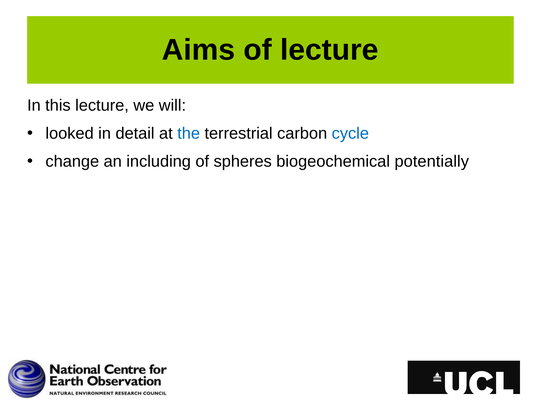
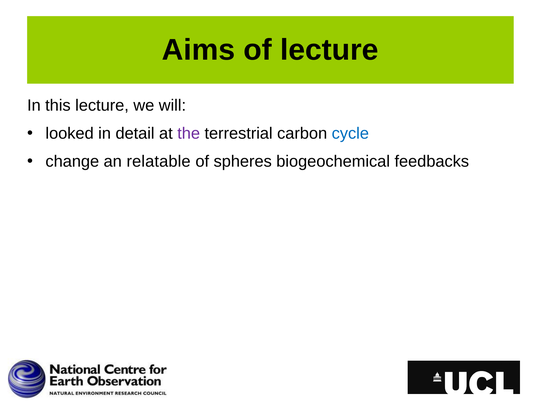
the colour: blue -> purple (189, 134)
including: including -> relatable (159, 162)
potentially: potentially -> feedbacks (432, 162)
